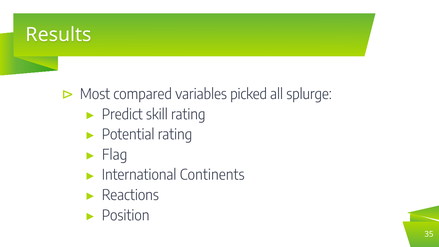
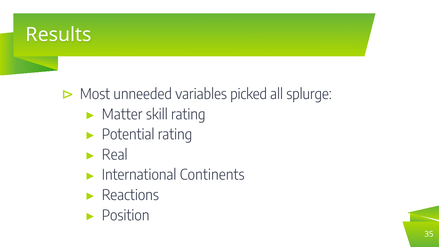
compared: compared -> unneeded (143, 94)
Predict: Predict -> Matter (122, 115)
Flag: Flag -> Real (115, 155)
